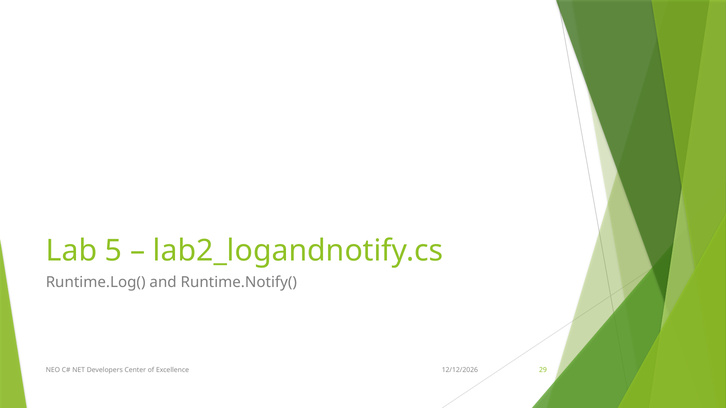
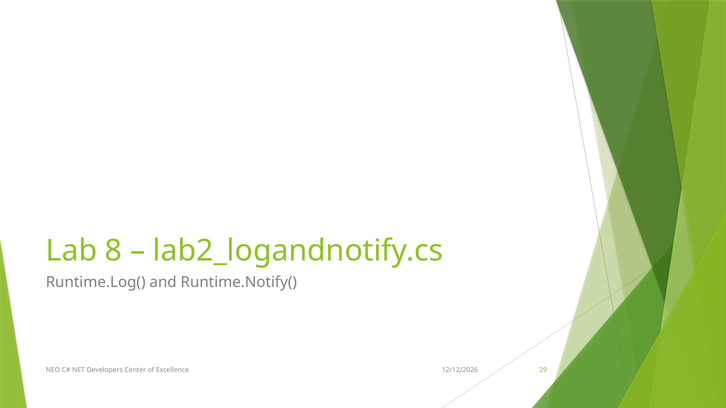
5: 5 -> 8 (114, 251)
